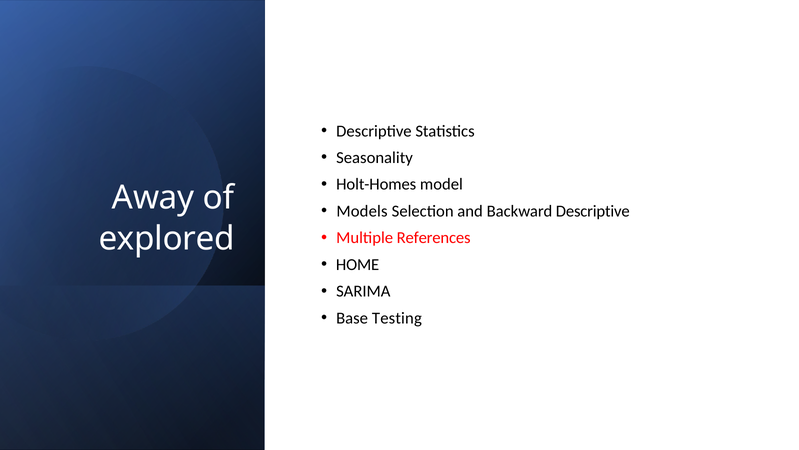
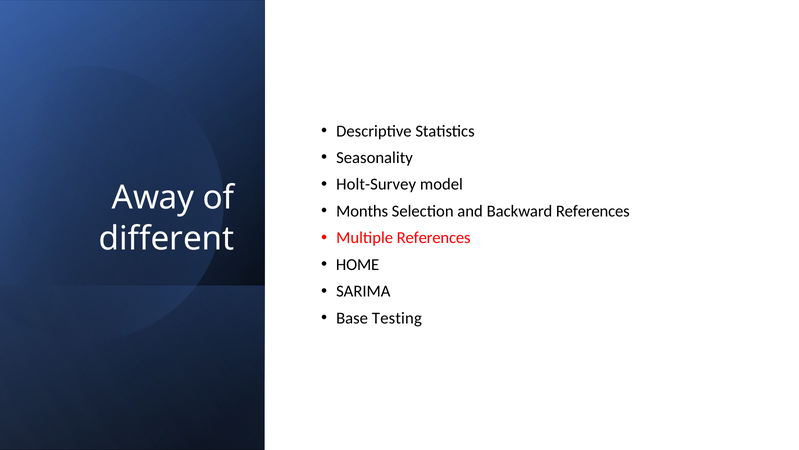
Holt-Homes: Holt-Homes -> Holt-Survey (376, 184)
Models: Models -> Months (362, 211)
Backward Descriptive: Descriptive -> References (593, 211)
explored: explored -> different (166, 238)
